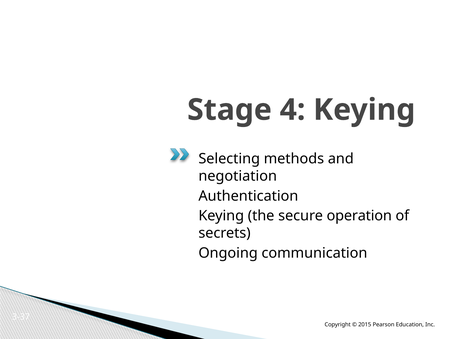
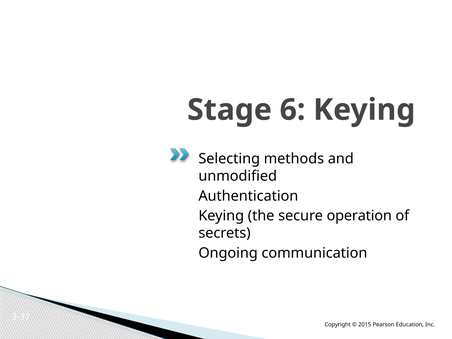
4: 4 -> 6 (293, 110)
negotiation: negotiation -> unmodified (238, 176)
